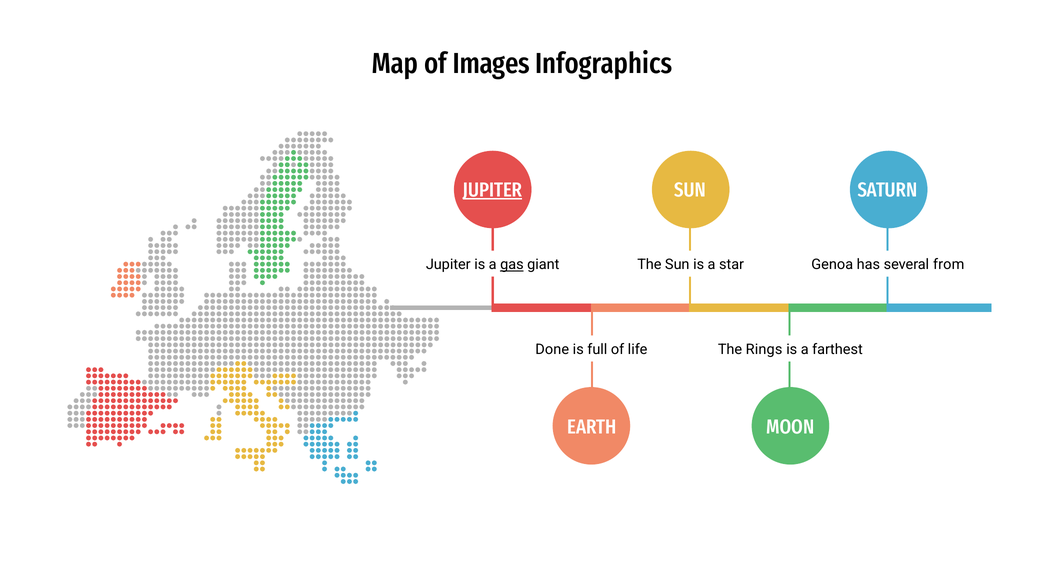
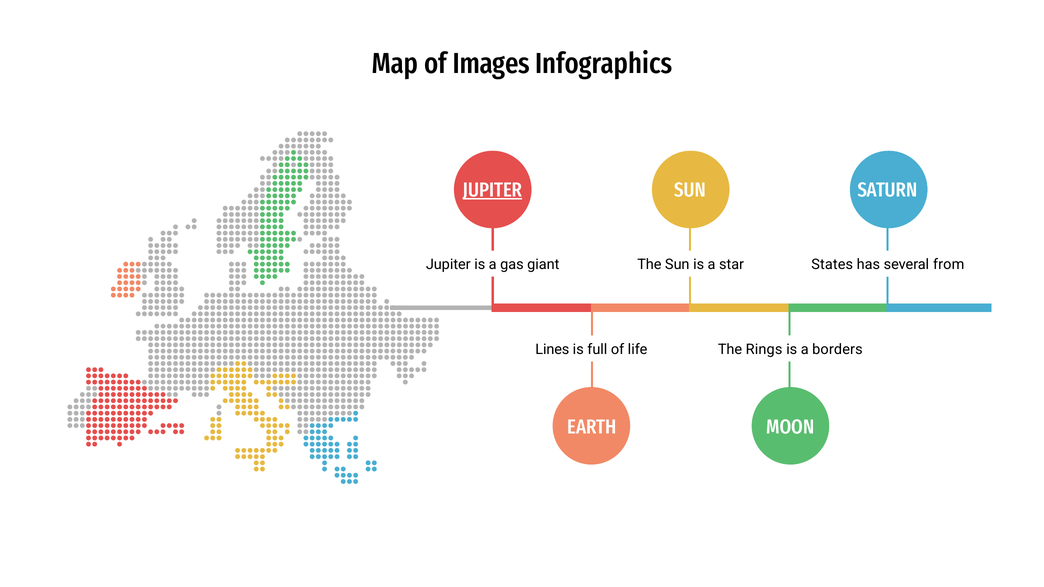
gas underline: present -> none (512, 265)
Genoa: Genoa -> States (832, 265)
Done: Done -> Lines (552, 350)
farthest: farthest -> borders (837, 350)
